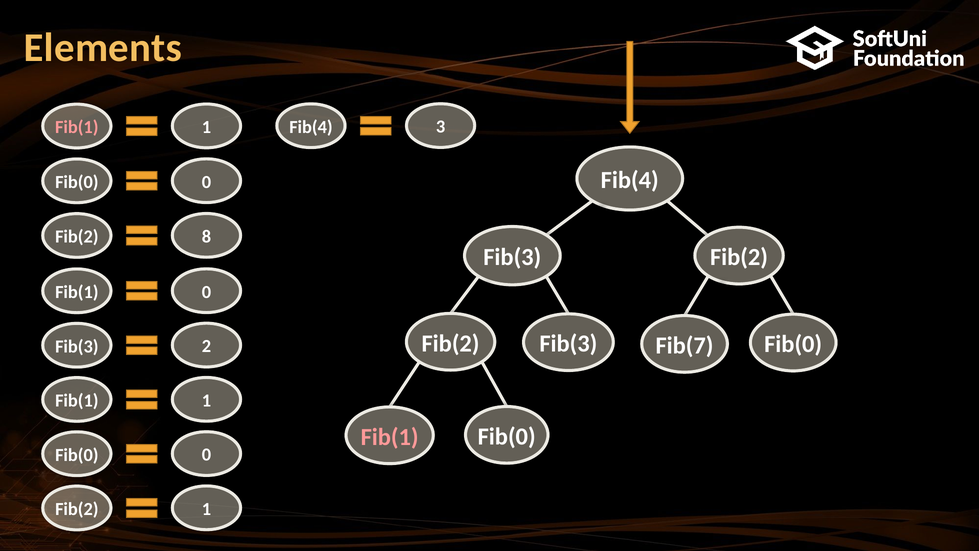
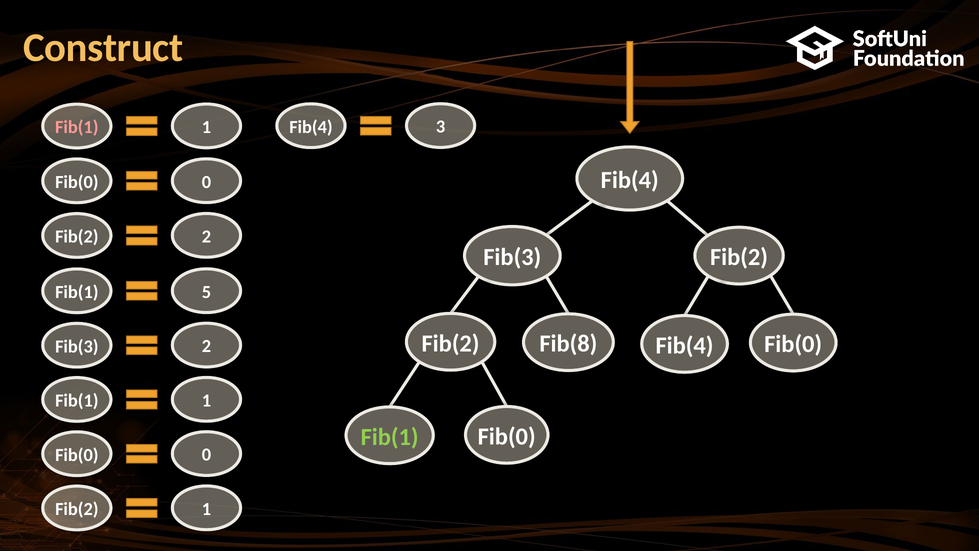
Elements: Elements -> Construct (103, 48)
Fib(2 8: 8 -> 2 (206, 237)
Fib(1 0: 0 -> 5 (206, 292)
Fib(3: Fib(3 -> Fib(8 (568, 344)
2 Fib(7: Fib(7 -> Fib(4 (684, 345)
Fib(1 colour: pink -> light green (390, 437)
